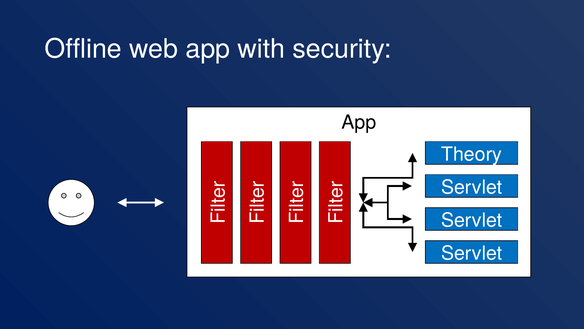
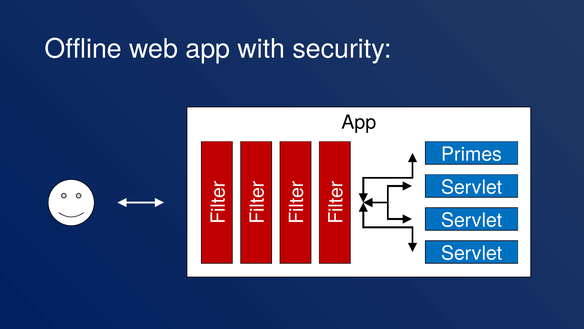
Theory: Theory -> Primes (472, 154)
